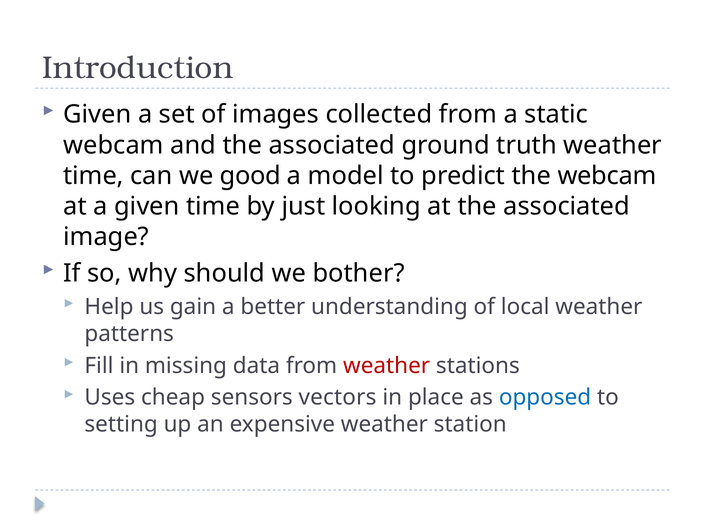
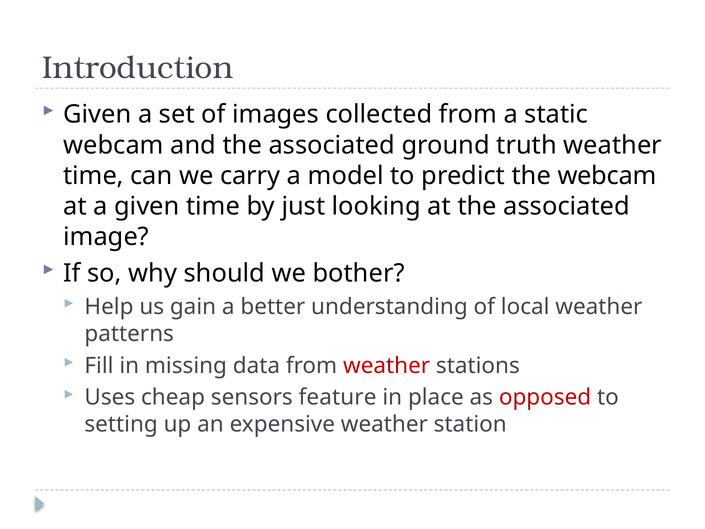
good: good -> carry (250, 176)
vectors: vectors -> feature (338, 397)
opposed colour: blue -> red (545, 397)
